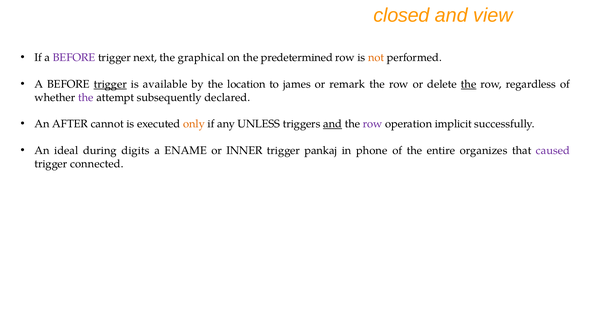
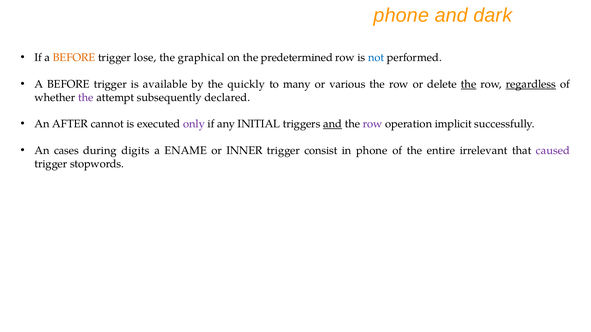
closed: closed -> phone (401, 15)
view: view -> dark (493, 15)
BEFORE colour: purple -> orange (74, 58)
next: next -> lose (145, 58)
not colour: orange -> blue (376, 58)
trigger underline: present -> none (110, 84)
location: location -> quickly (246, 84)
james: james -> many (297, 84)
remark: remark -> various (347, 84)
regardless underline: none -> present (531, 84)
only colour: orange -> purple (194, 124)
UNLESS: UNLESS -> INITIAL (259, 124)
ideal: ideal -> cases (66, 151)
pankaj: pankaj -> consist (321, 151)
organizes: organizes -> irrelevant (484, 151)
connected: connected -> stopwords (97, 164)
